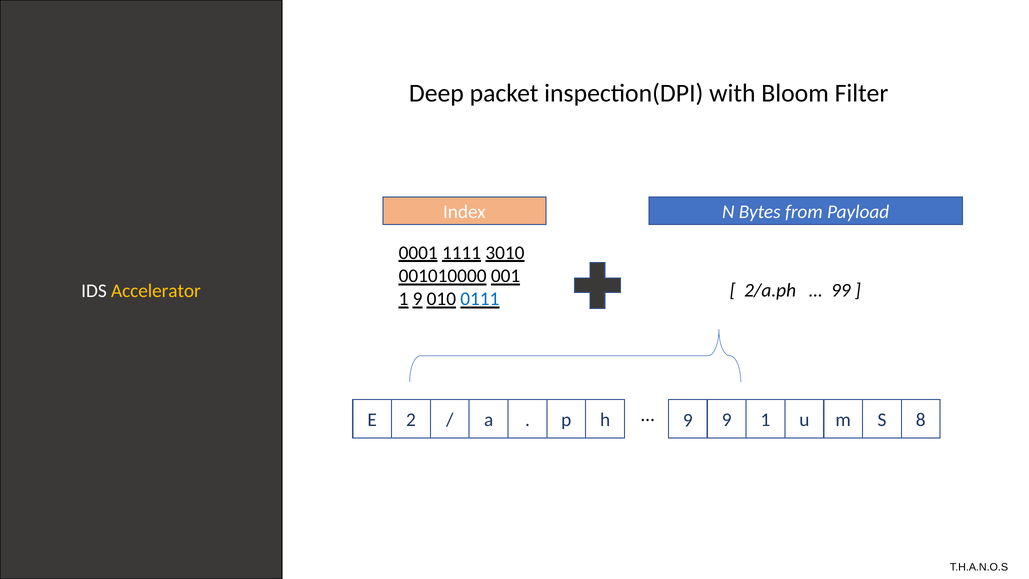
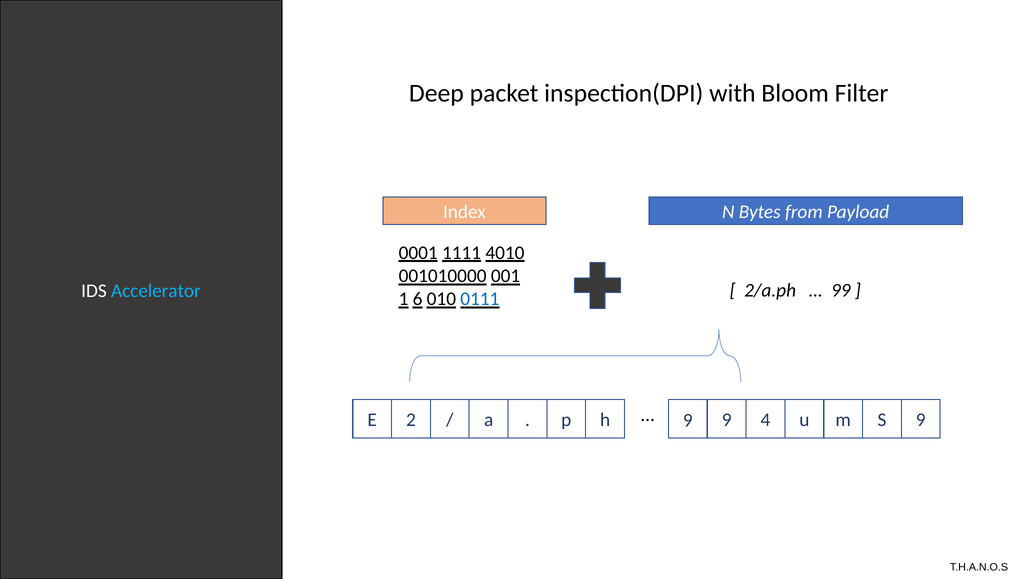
3010: 3010 -> 4010 (505, 253)
Accelerator colour: yellow -> light blue (156, 291)
1 9: 9 -> 6 (418, 299)
9 1: 1 -> 4 (765, 420)
S 8: 8 -> 9 (921, 420)
